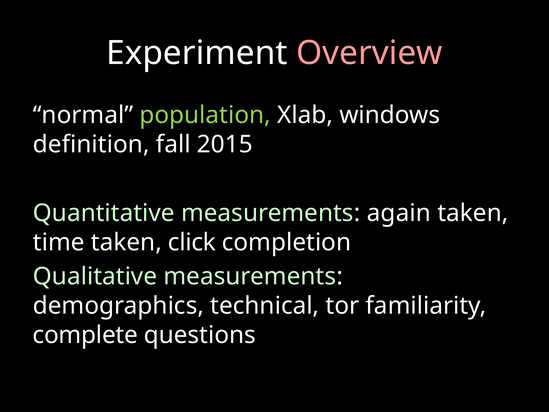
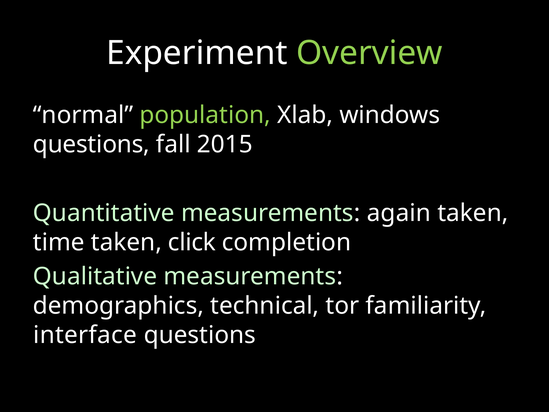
Overview colour: pink -> light green (369, 53)
definition: definition -> questions (91, 144)
complete: complete -> interface (85, 335)
